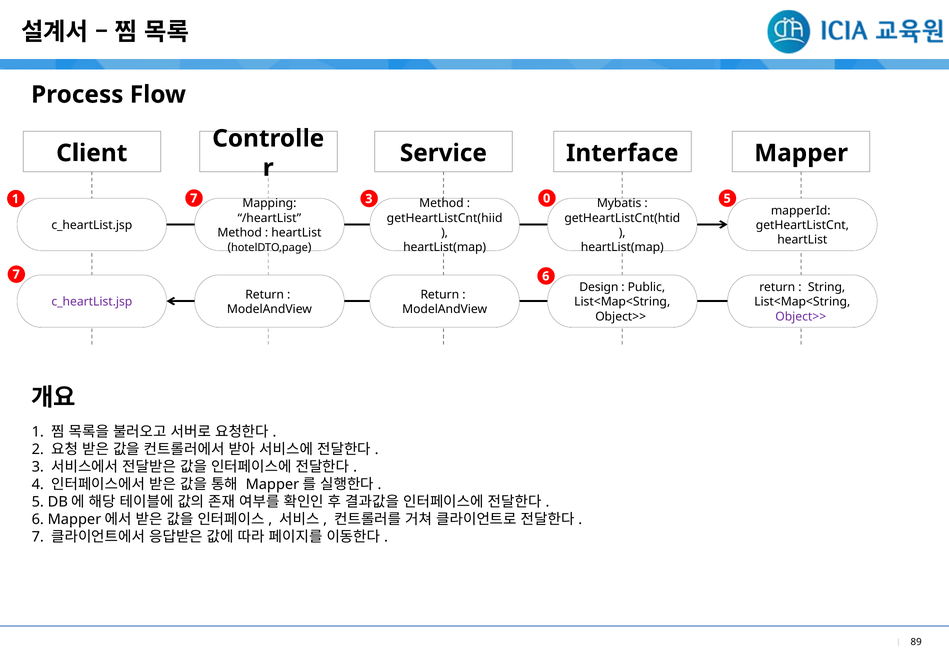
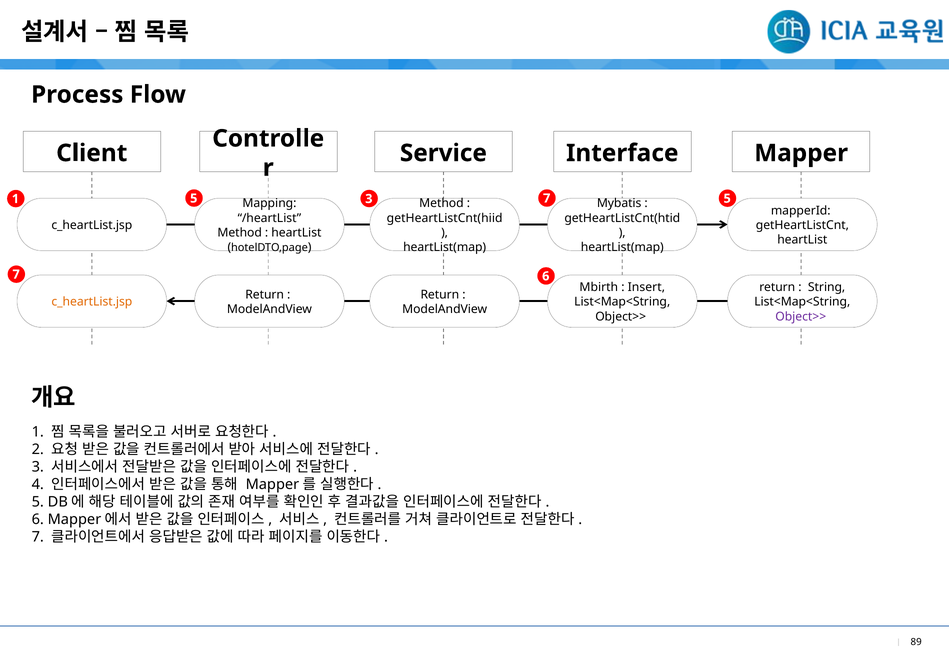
1 7: 7 -> 5 (194, 198)
3 0: 0 -> 7 (547, 198)
Design: Design -> Mbirth (599, 287)
Public: Public -> Insert (646, 287)
c_heartList.jsp colour: purple -> orange (92, 302)
